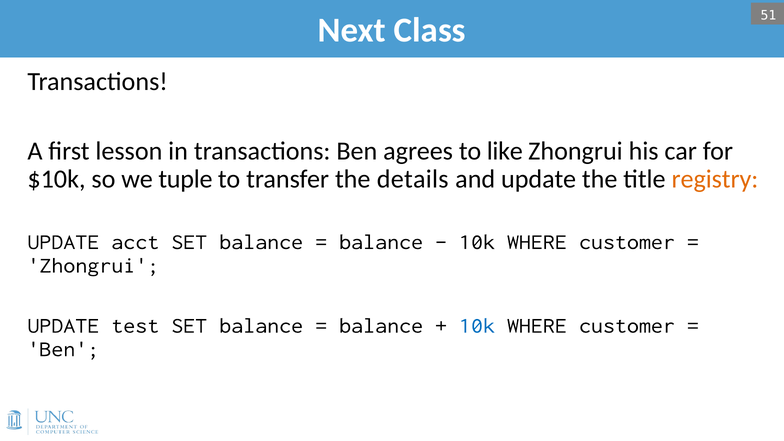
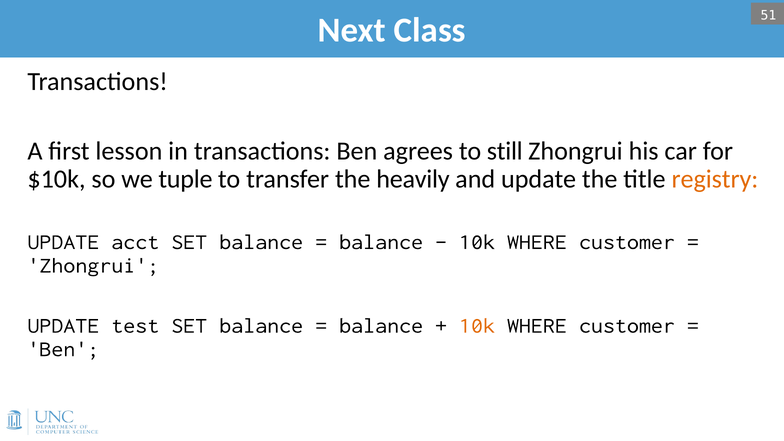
like: like -> still (505, 151)
details: details -> heavily (413, 179)
10k colour: blue -> orange (477, 325)
